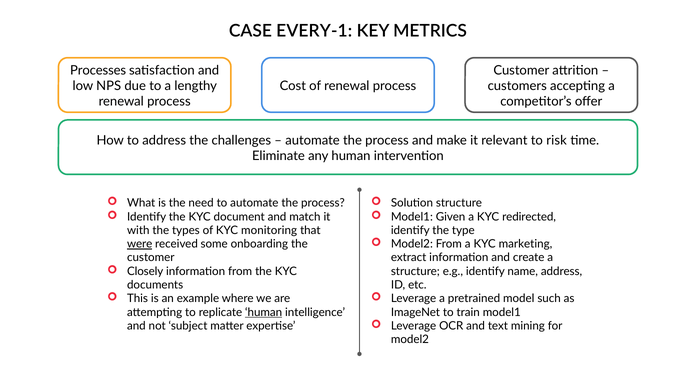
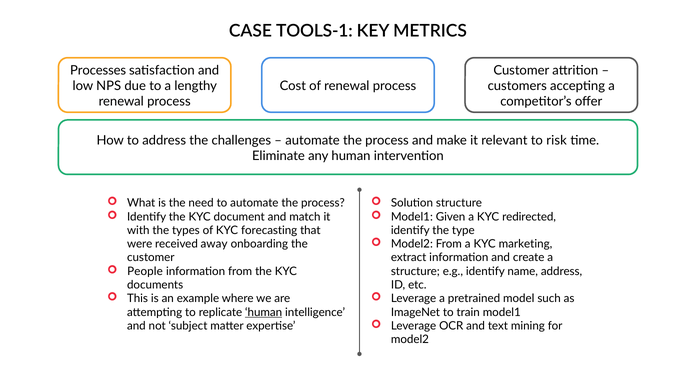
EVERY-1: EVERY-1 -> TOOLS-1 (314, 31)
monitoring: monitoring -> forecasting (269, 230)
were underline: present -> none (140, 244)
some: some -> away (214, 244)
Closely: Closely -> People (145, 271)
